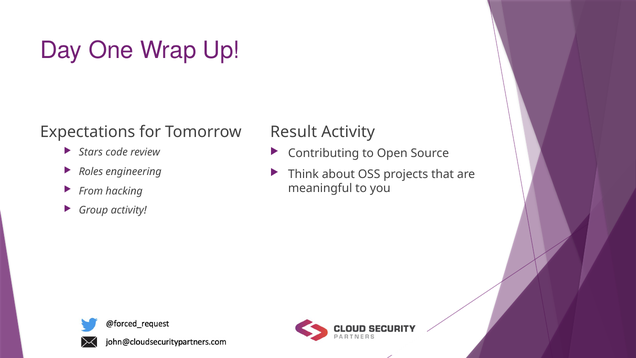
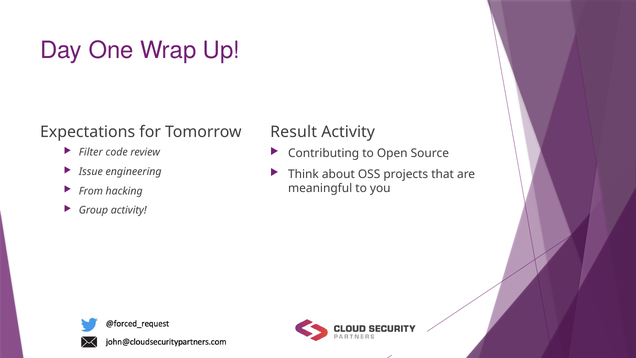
Stars: Stars -> Filter (91, 152)
Roles: Roles -> Issue (91, 172)
